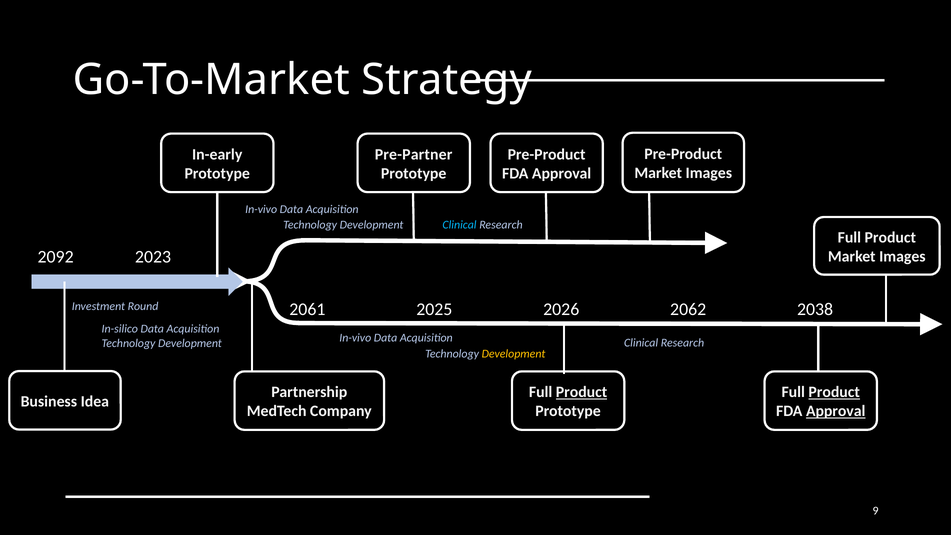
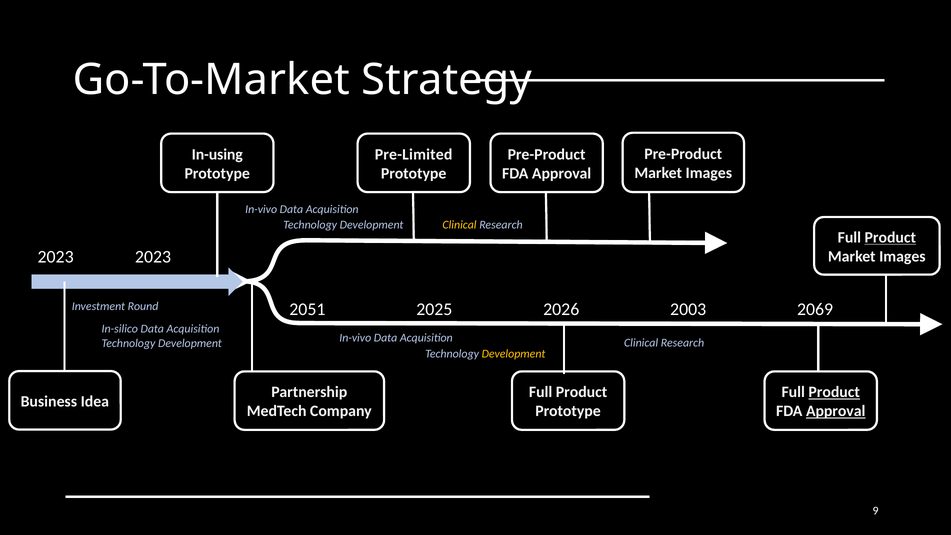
In-early: In-early -> In-using (217, 154)
Pre-Partner: Pre-Partner -> Pre-Limited (414, 154)
Clinical colour: light blue -> yellow (460, 225)
Product underline: none -> present (890, 237)
2092: 2092 -> 2023 (56, 257)
2061: 2061 -> 2051 (307, 309)
2062: 2062 -> 2003 (688, 309)
2038: 2038 -> 2069 (815, 309)
Product underline: present -> none (582, 392)
